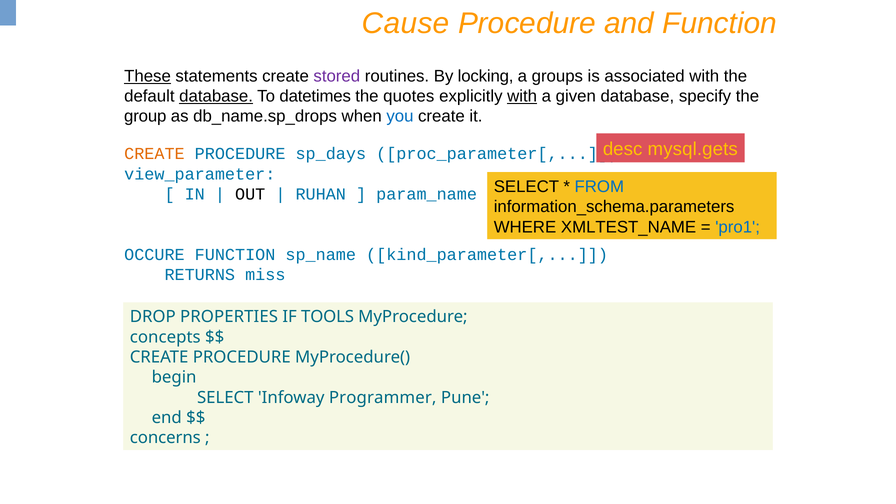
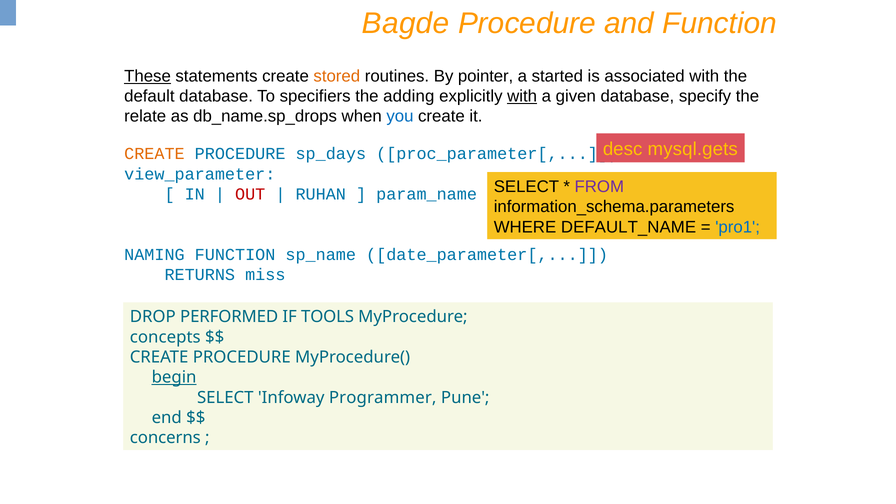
Cause: Cause -> Bagde (406, 23)
stored colour: purple -> orange (337, 76)
locking: locking -> pointer (486, 76)
groups: groups -> started (557, 76)
database underline: present -> none (216, 96)
datetimes: datetimes -> specifiers (315, 96)
quotes: quotes -> adding (409, 96)
group: group -> relate (145, 116)
FROM colour: blue -> purple (599, 187)
OUT colour: black -> red (250, 194)
XMLTEST_NAME: XMLTEST_NAME -> DEFAULT_NAME (629, 227)
OCCURE: OCCURE -> NAMING (154, 255)
kind_parameter[: kind_parameter[ -> date_parameter[ (487, 255)
PROPERTIES: PROPERTIES -> PERFORMED (229, 317)
begin underline: none -> present (174, 377)
